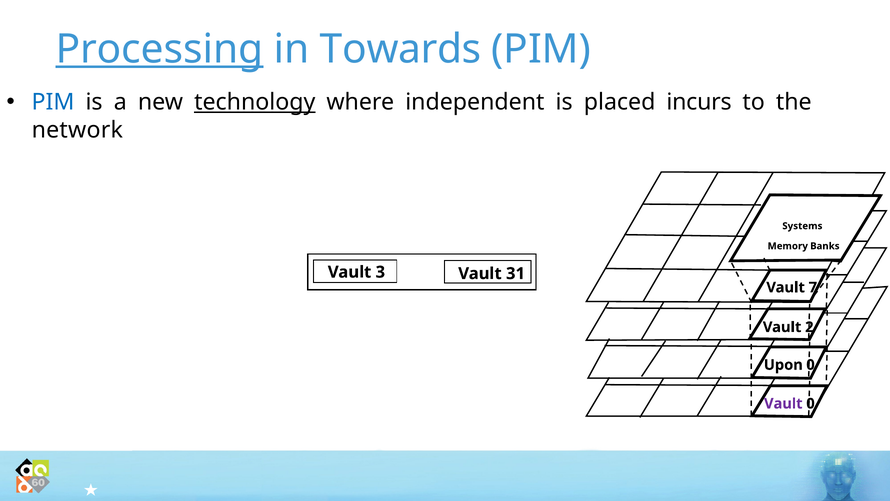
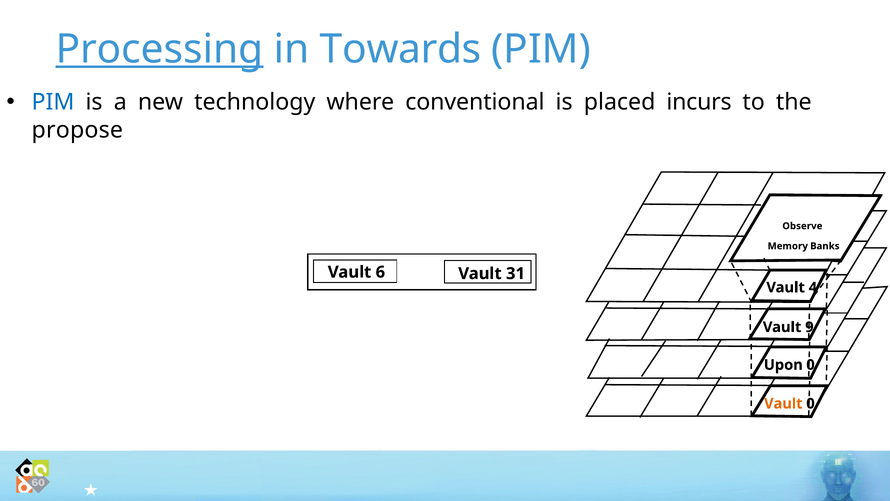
technology underline: present -> none (255, 102)
independent: independent -> conventional (475, 102)
network: network -> propose (77, 130)
Systems: Systems -> Observe (802, 226)
3: 3 -> 6 (380, 272)
7: 7 -> 4 (813, 287)
2: 2 -> 9 (809, 327)
Vault colour: purple -> orange (783, 403)
